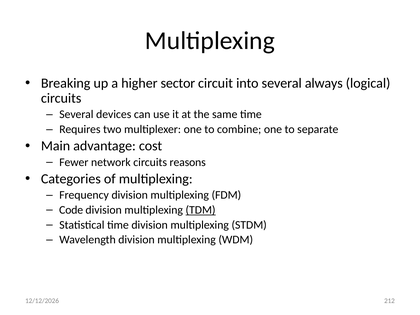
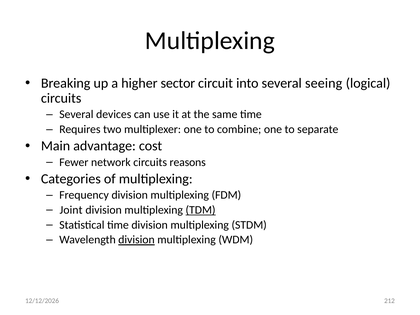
always: always -> seeing (324, 83)
Code: Code -> Joint (71, 210)
division underline: none -> present (136, 240)
